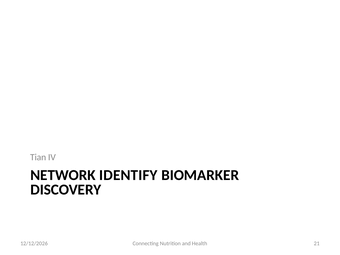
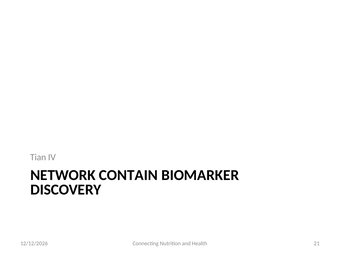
IDENTIFY: IDENTIFY -> CONTAIN (128, 175)
